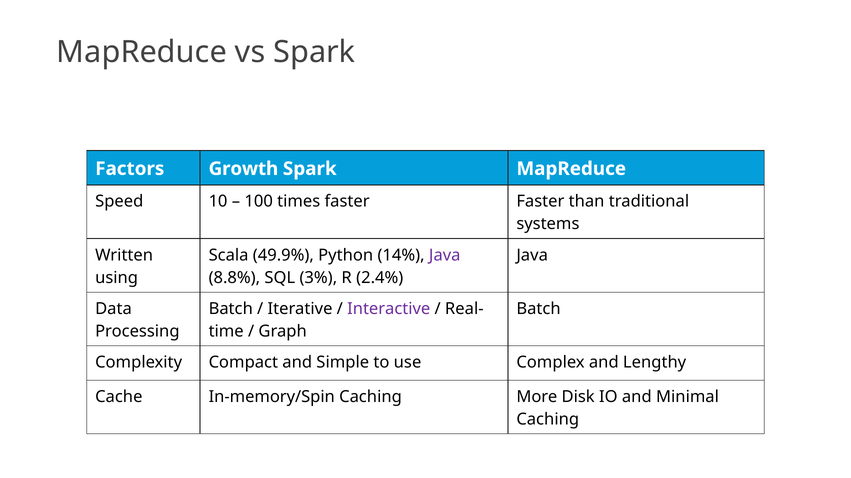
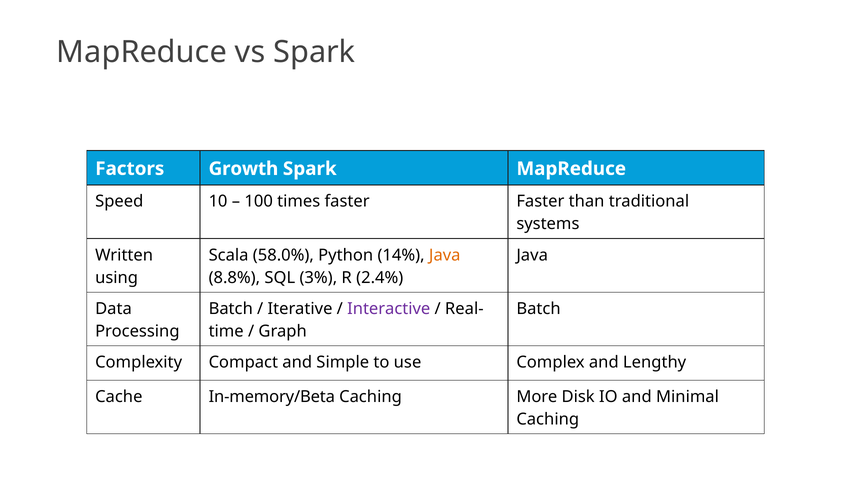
49.9%: 49.9% -> 58.0% (283, 255)
Java colour: purple -> orange (445, 255)
In-memory/Spin: In-memory/Spin -> In-memory/Beta (272, 397)
